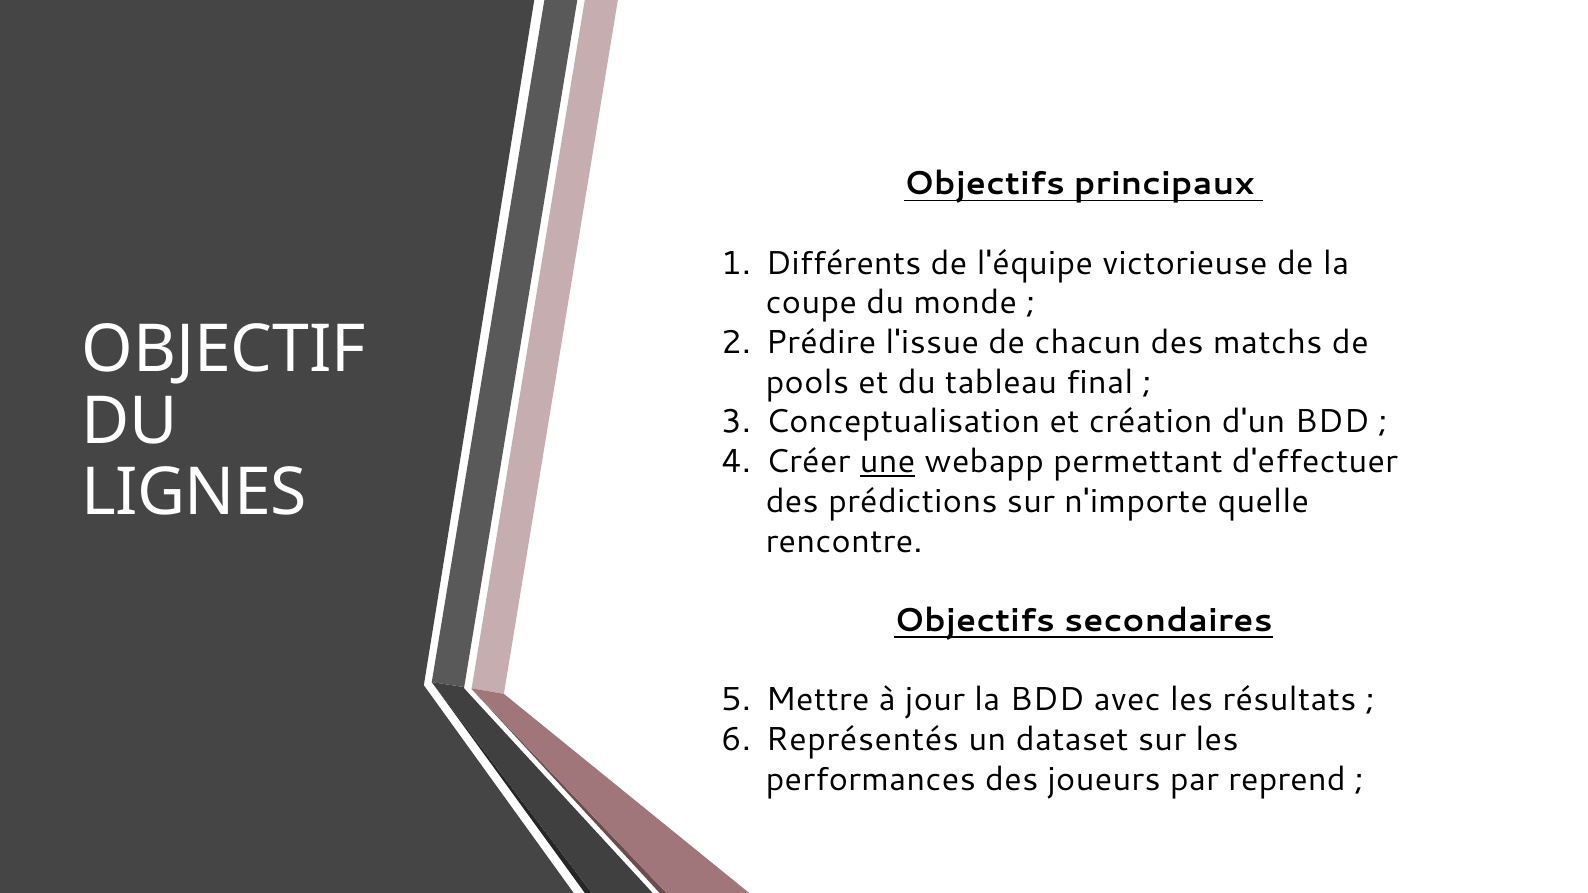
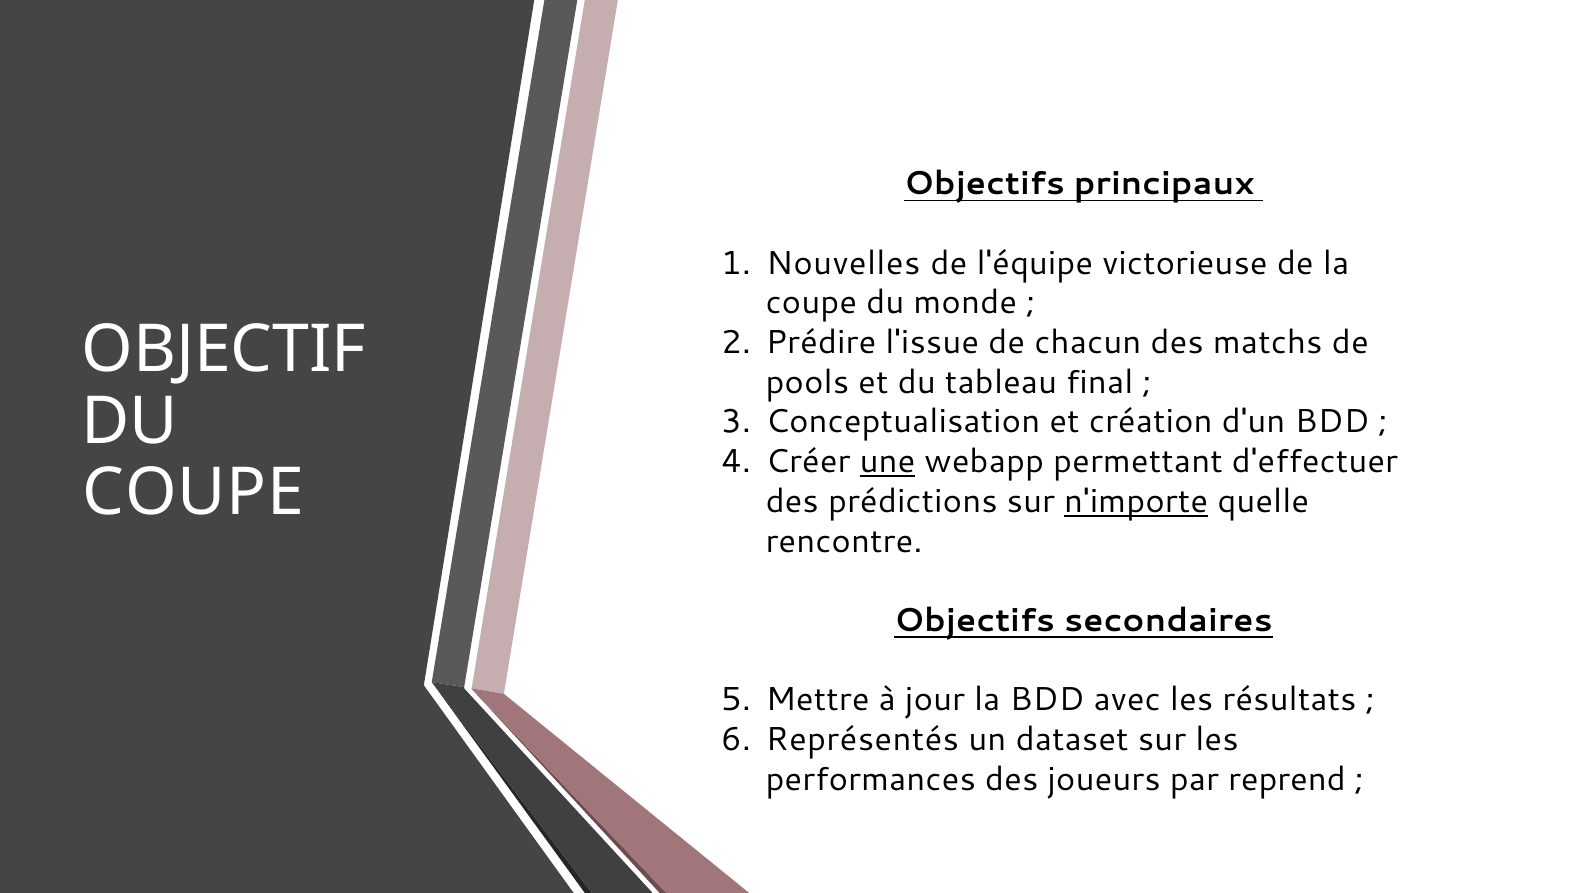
Différents: Différents -> Nouvelles (843, 263)
LIGNES: LIGNES -> COUPE (193, 493)
n'importe underline: none -> present (1136, 502)
